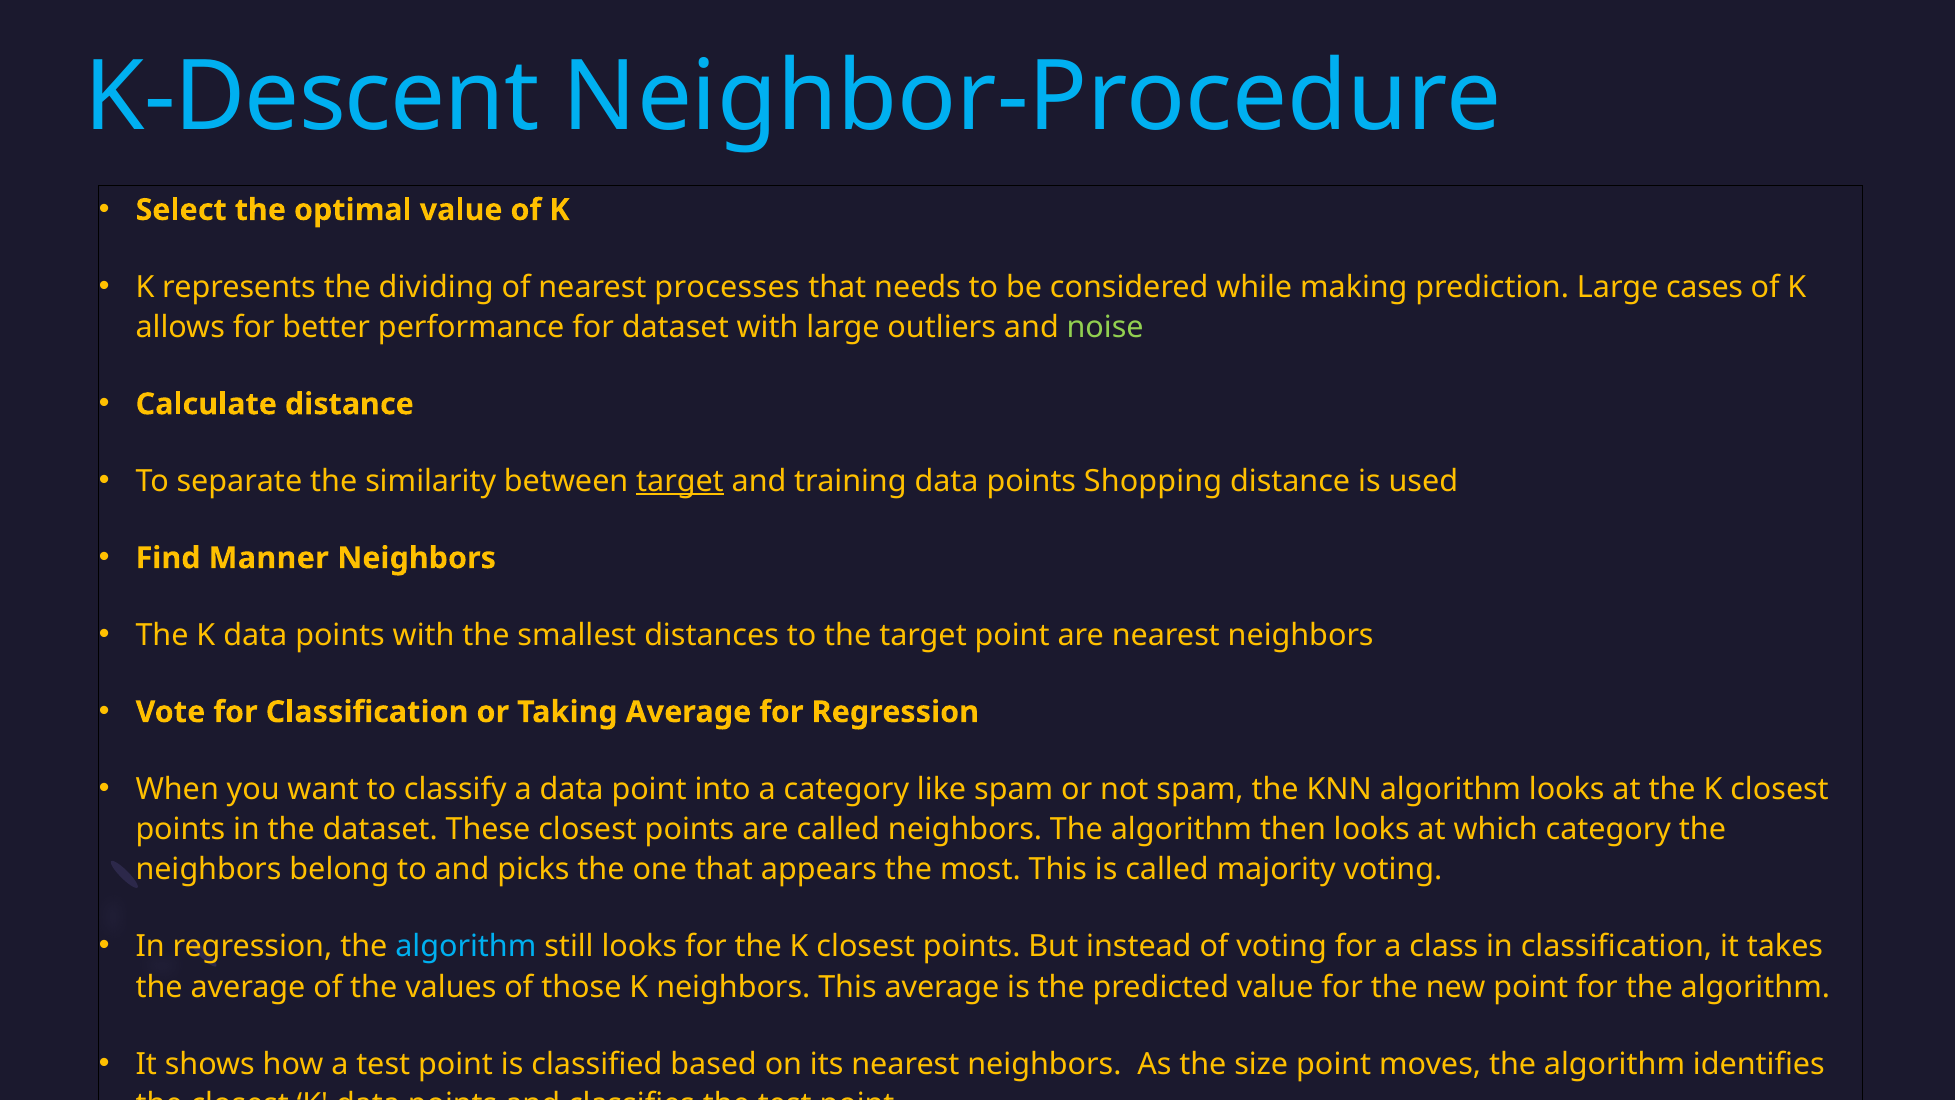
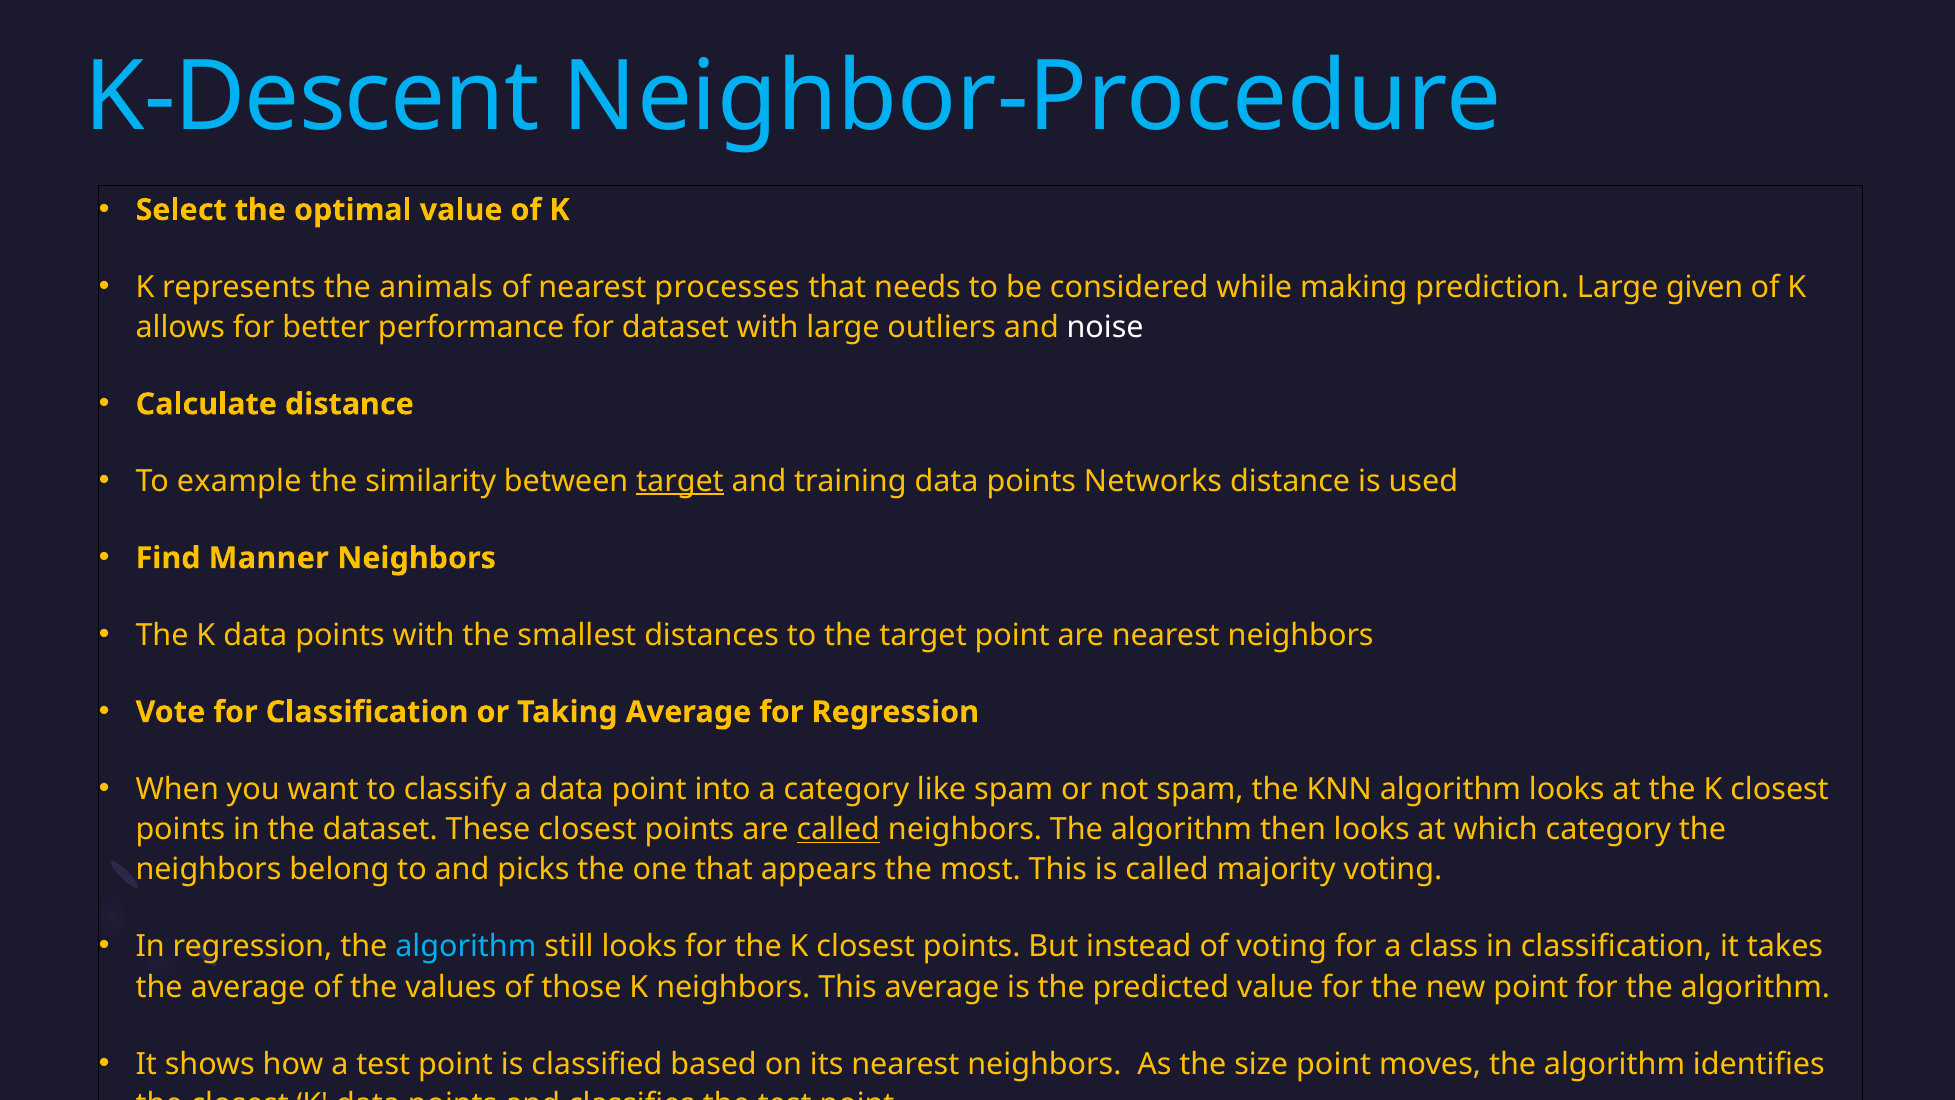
dividing: dividing -> animals (436, 287)
cases: cases -> given (1705, 287)
noise colour: light green -> white (1105, 327)
separate: separate -> example (239, 481)
Shopping: Shopping -> Networks (1153, 481)
called underline: none -> present (838, 829)
